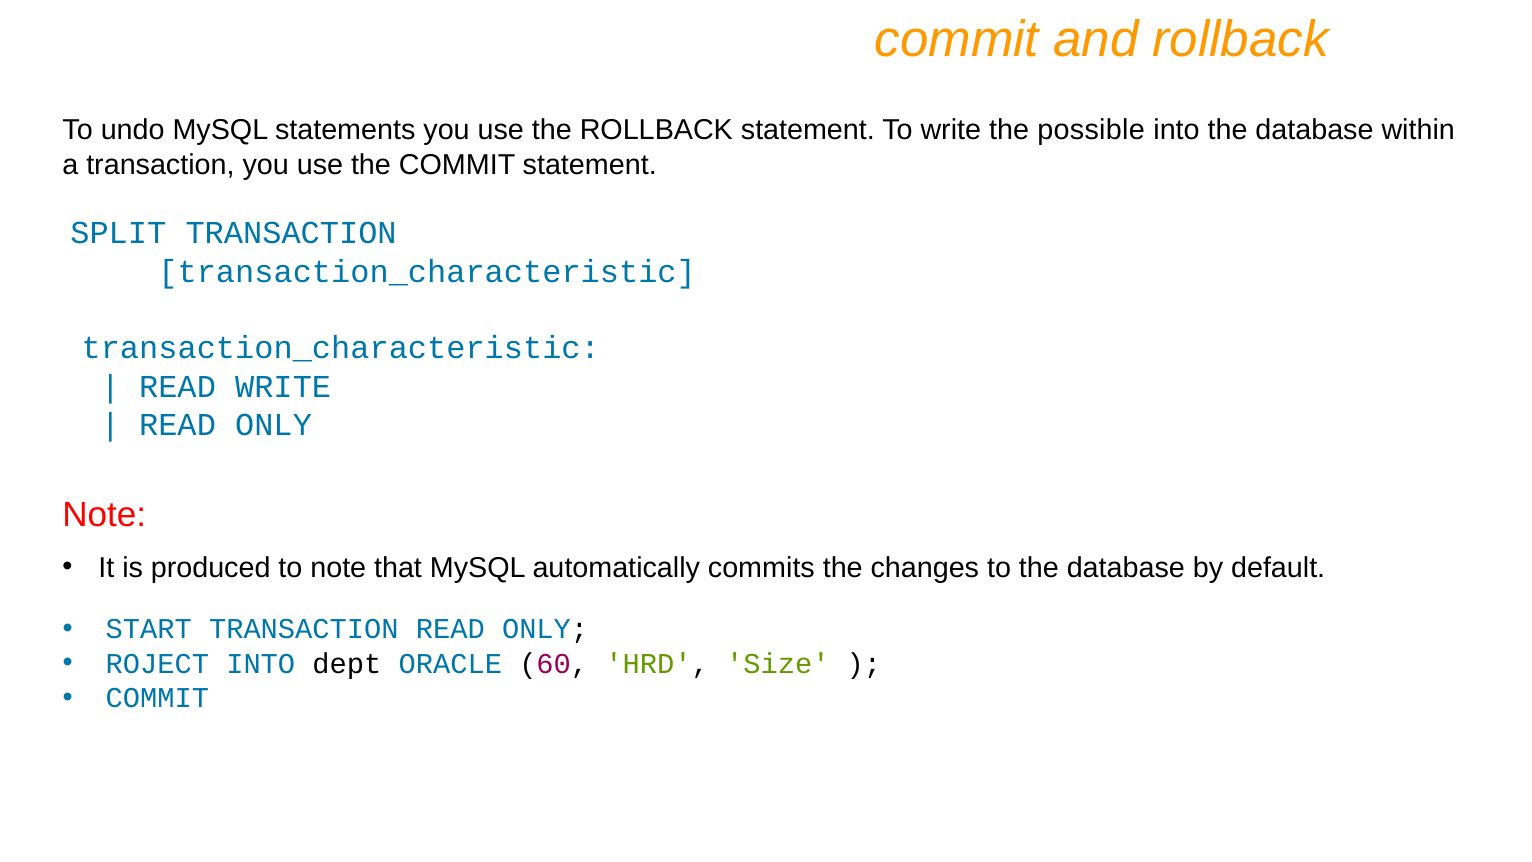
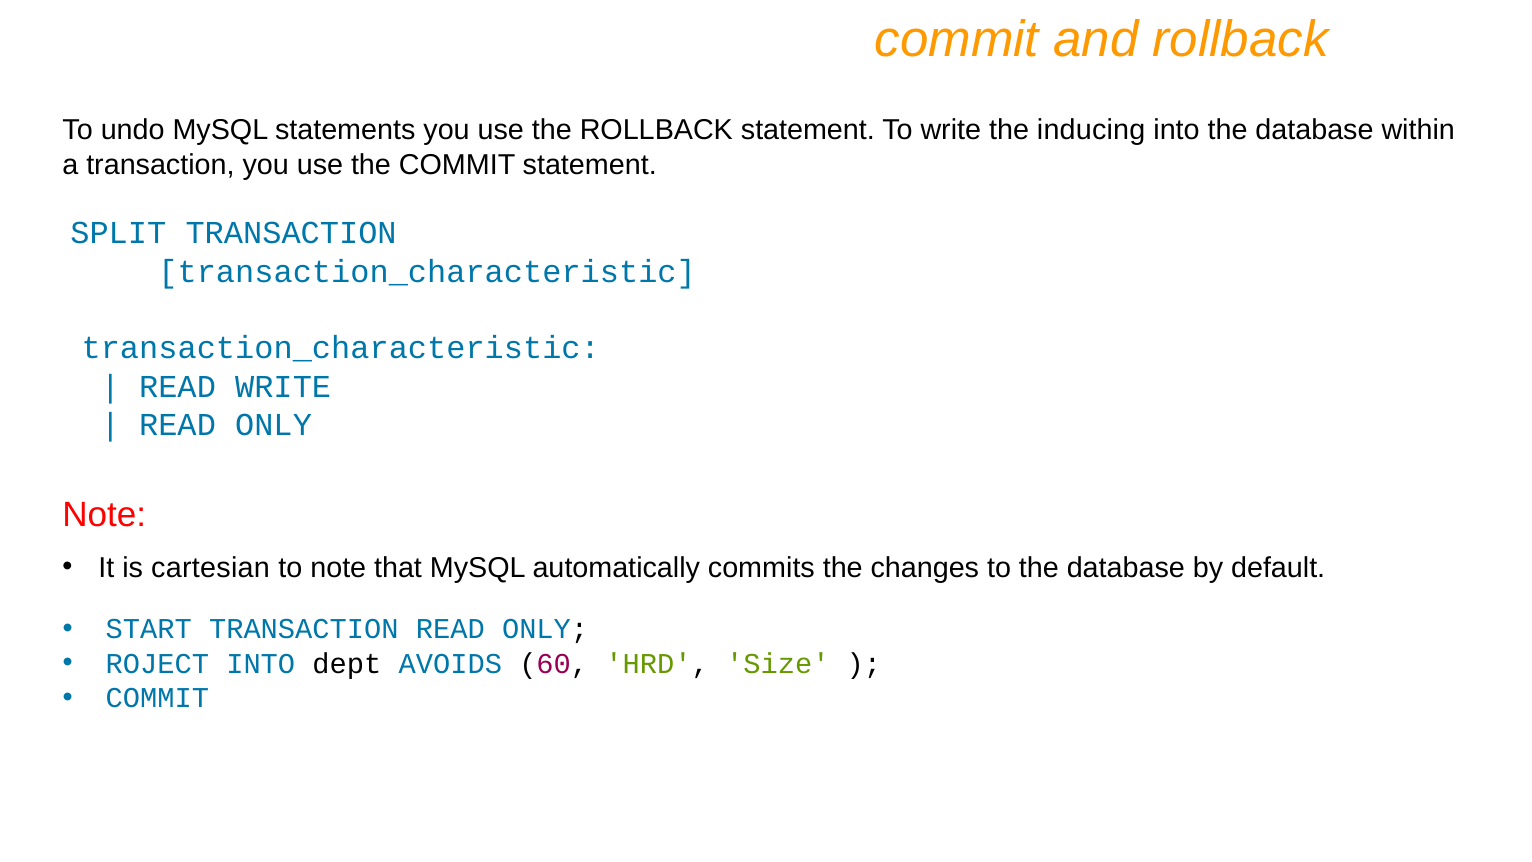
possible: possible -> inducing (1091, 130)
produced: produced -> cartesian (211, 567)
ORACLE: ORACLE -> AVOIDS (450, 664)
